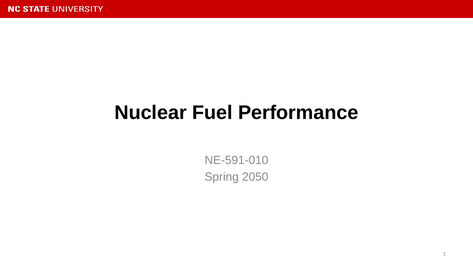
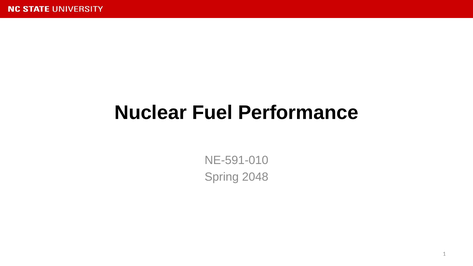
2050: 2050 -> 2048 (255, 177)
